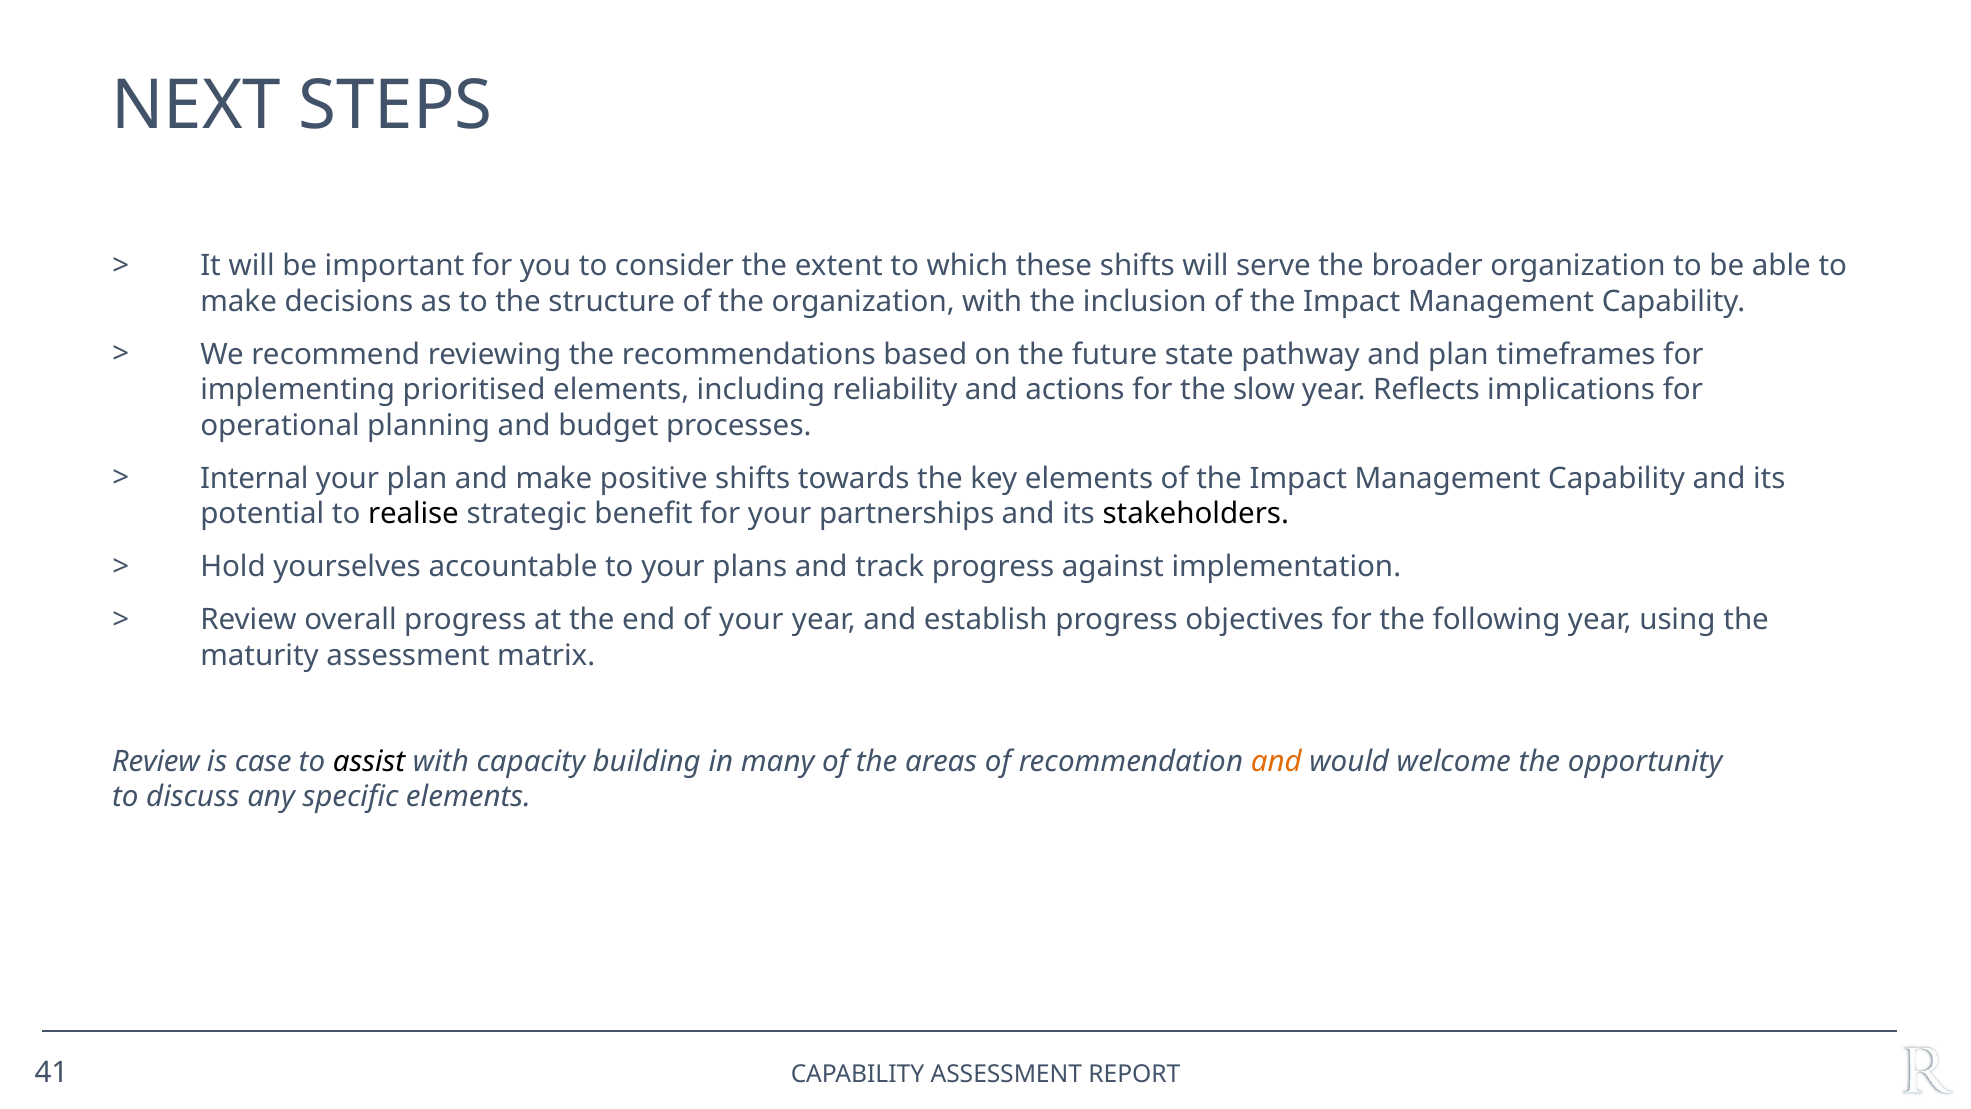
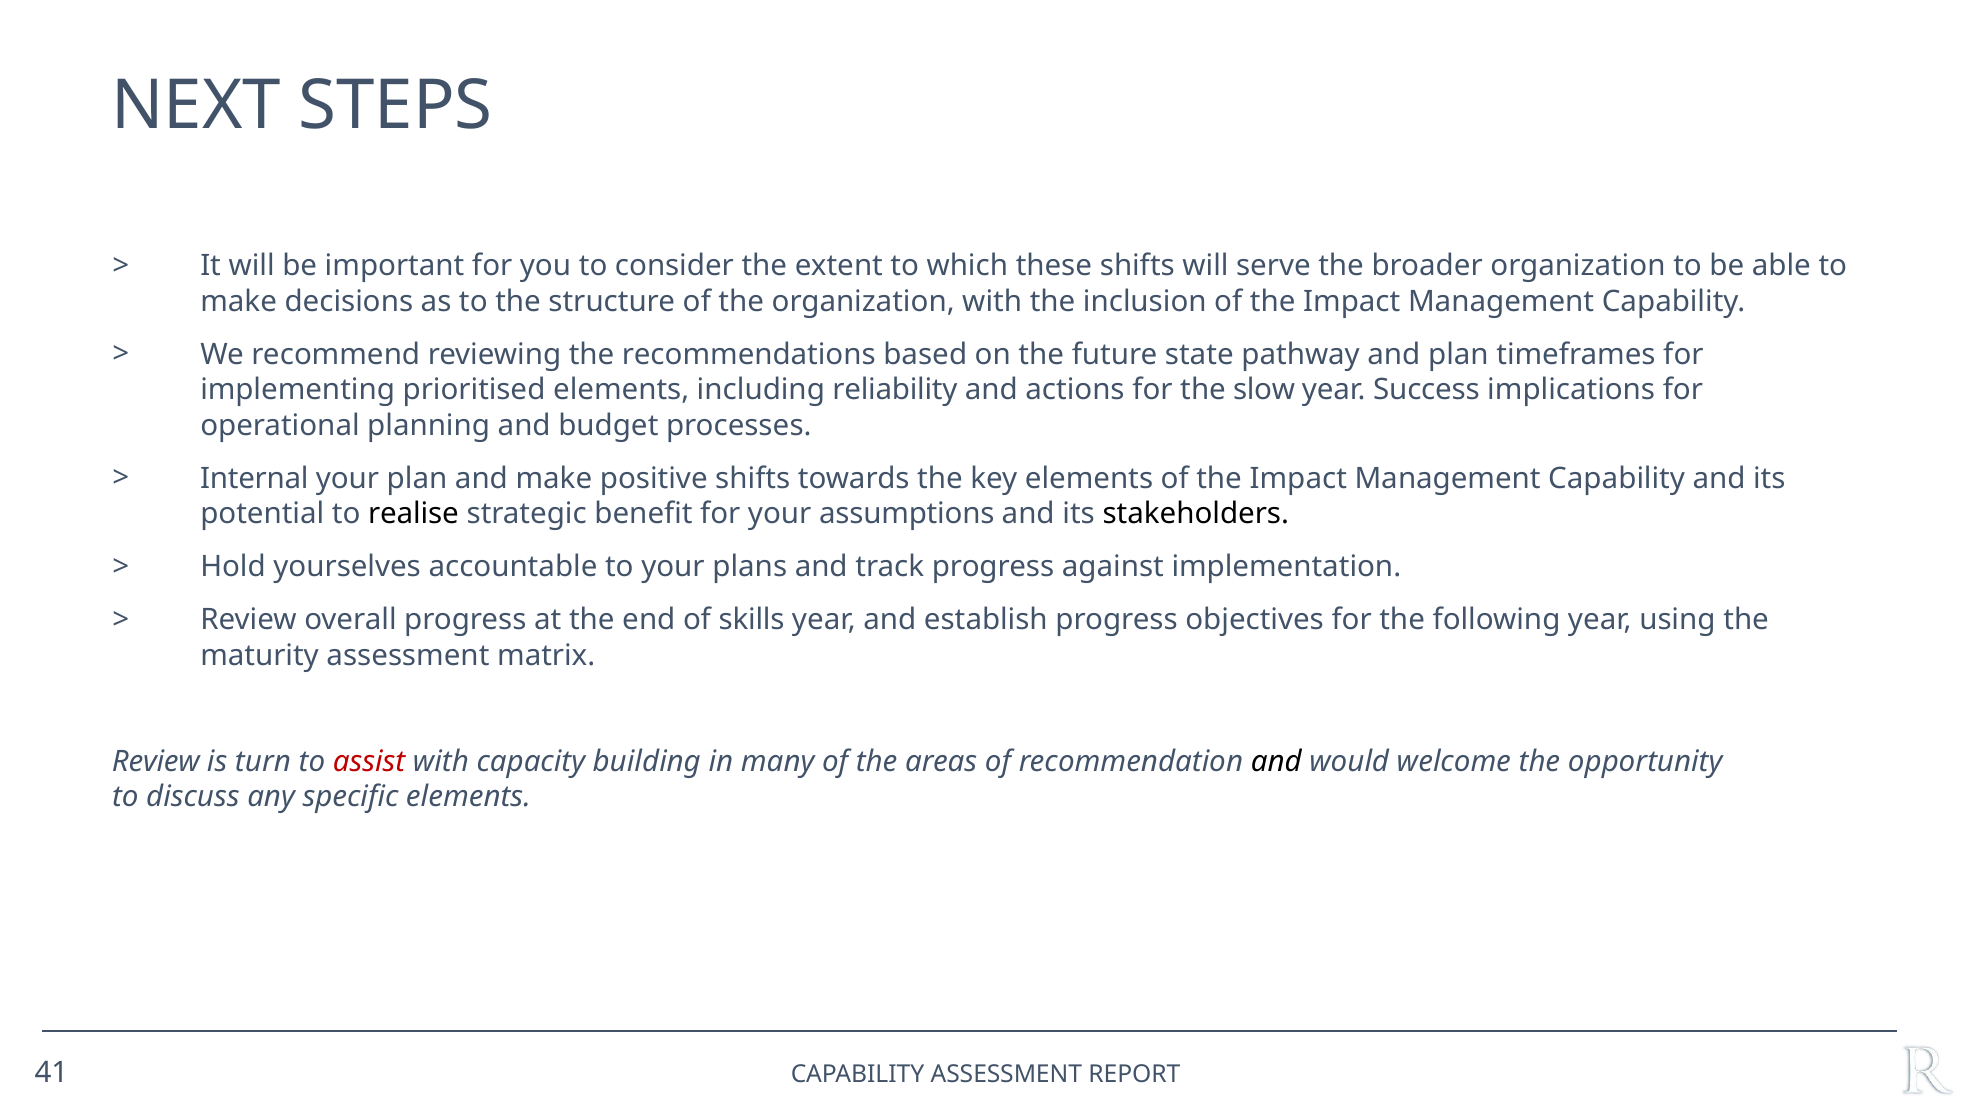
Reflects: Reflects -> Success (1426, 390)
partnerships: partnerships -> assumptions (907, 514)
of your: your -> skills (752, 620)
case: case -> turn (263, 761)
assist colour: black -> red (369, 761)
and colour: orange -> black (1276, 761)
